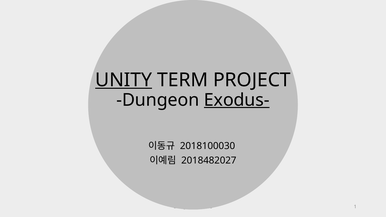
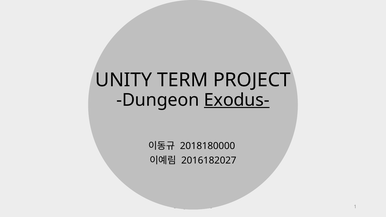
UNITY underline: present -> none (124, 80)
2018100030: 2018100030 -> 2018180000 (208, 146)
2018482027: 2018482027 -> 2016182027 (209, 161)
